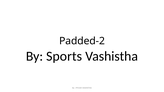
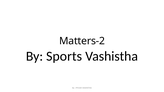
Padded-2: Padded-2 -> Matters-2 (82, 41)
